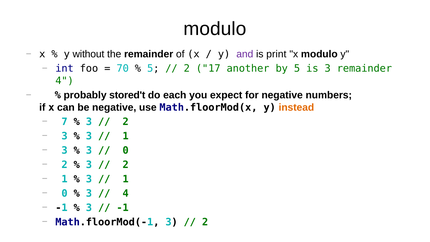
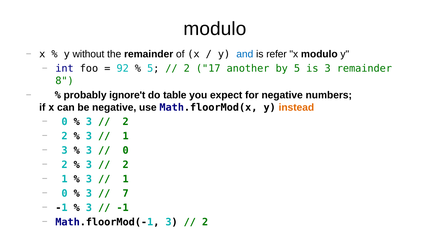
and colour: purple -> blue (245, 54)
print: print -> refer (276, 54)
70: 70 -> 92 (123, 69)
4: 4 -> 8 (65, 81)
stored't: stored't -> ignore't (127, 95)
each: each -> table (175, 95)
7: 7 -> 0 (65, 122)
3: 3 -> 2 (65, 136)
4: 4 -> 7 (126, 193)
